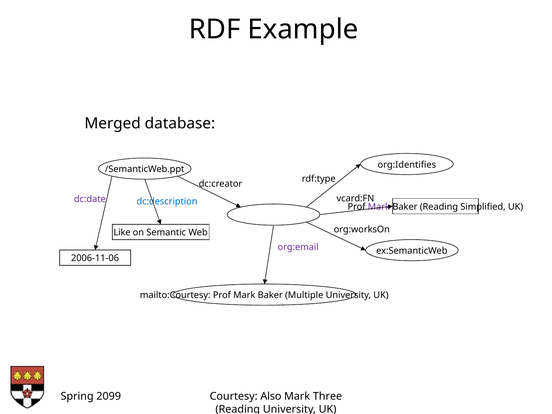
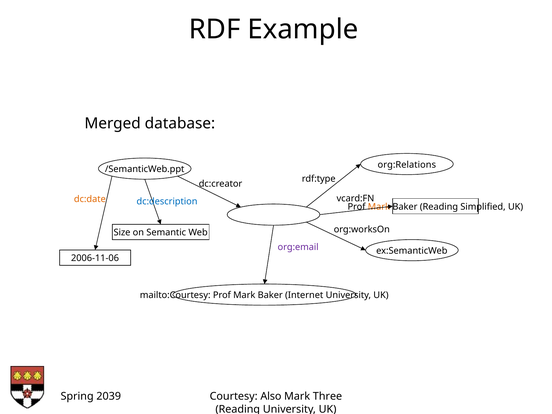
org:Identifies: org:Identifies -> org:Relations (407, 165)
dc:date colour: purple -> orange (90, 199)
Mark colour: purple -> orange (379, 207)
Like: Like -> Size (122, 233)
Multiple: Multiple -> Internet (304, 295)
2099: 2099 -> 2039 (109, 396)
